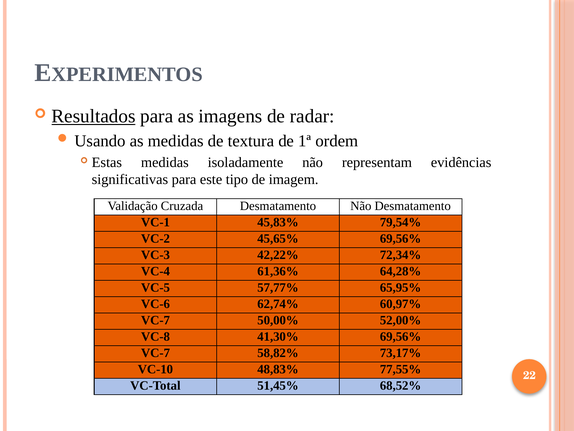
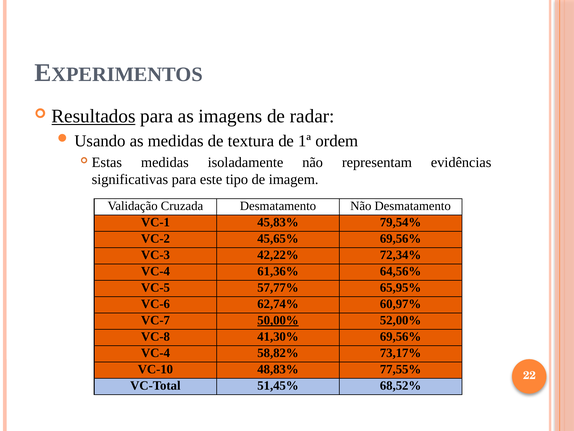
64,28%: 64,28% -> 64,56% (401, 271)
50,00% underline: none -> present (278, 320)
VC-7: VC-7 -> VC-4 (155, 353)
